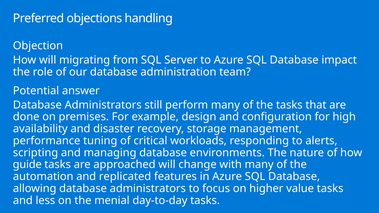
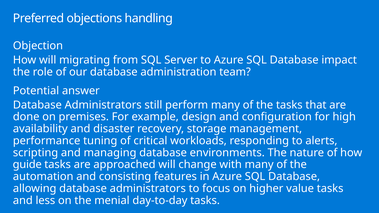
replicated: replicated -> consisting (125, 177)
